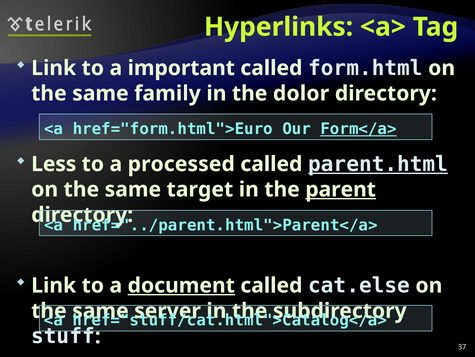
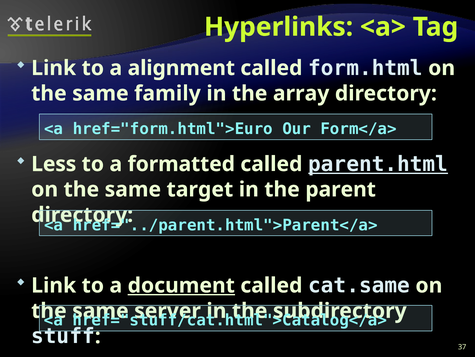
important: important -> alignment (181, 68)
dolor: dolor -> array (301, 93)
Form</a> underline: present -> none (359, 129)
processed: processed -> formatted (181, 164)
parent underline: present -> none (341, 189)
cat.else: cat.else -> cat.same (359, 285)
